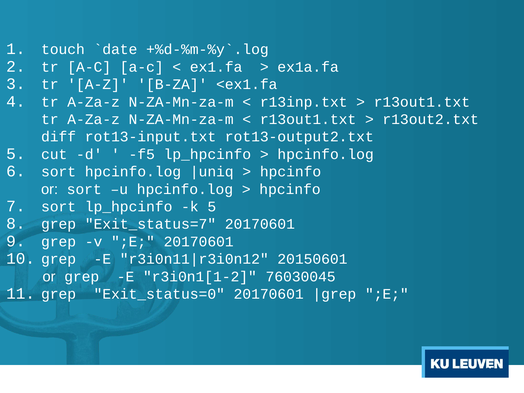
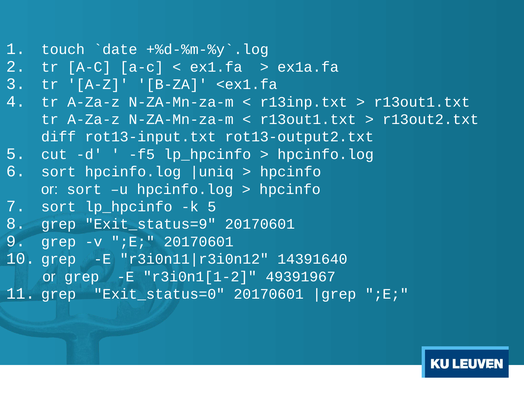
Exit_status=7: Exit_status=7 -> Exit_status=9 (151, 224)
20150601: 20150601 -> 14391640 (312, 259)
76030045: 76030045 -> 49391967 (301, 277)
